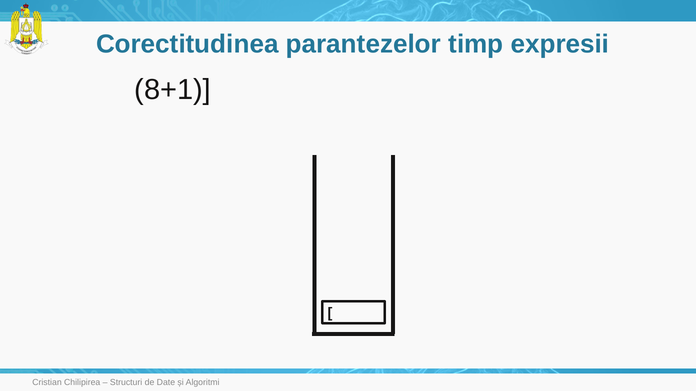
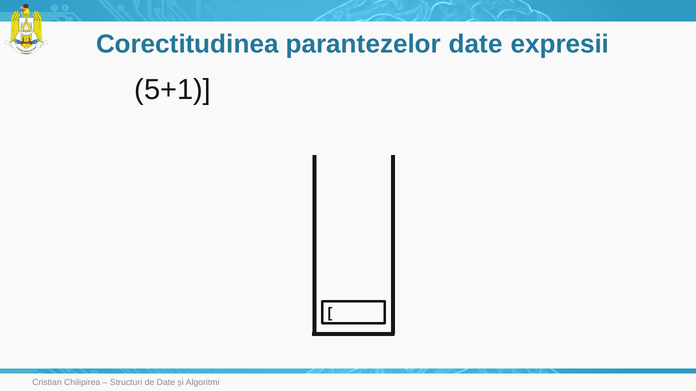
parantezelor timp: timp -> date (476, 44)
8+1: 8+1 -> 5+1 (173, 90)
